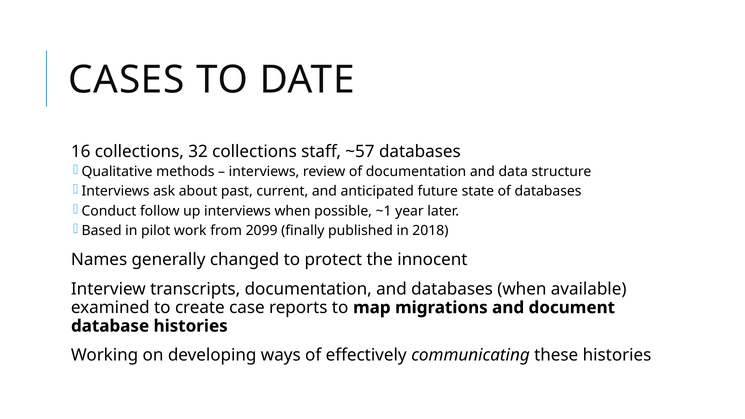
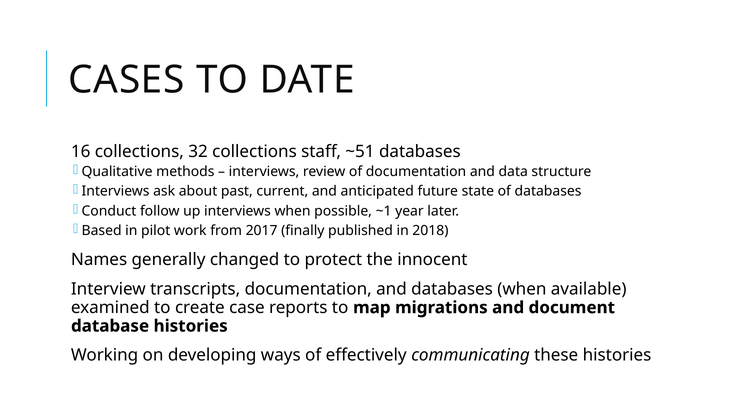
~57: ~57 -> ~51 (360, 152)
2099: 2099 -> 2017 (262, 231)
